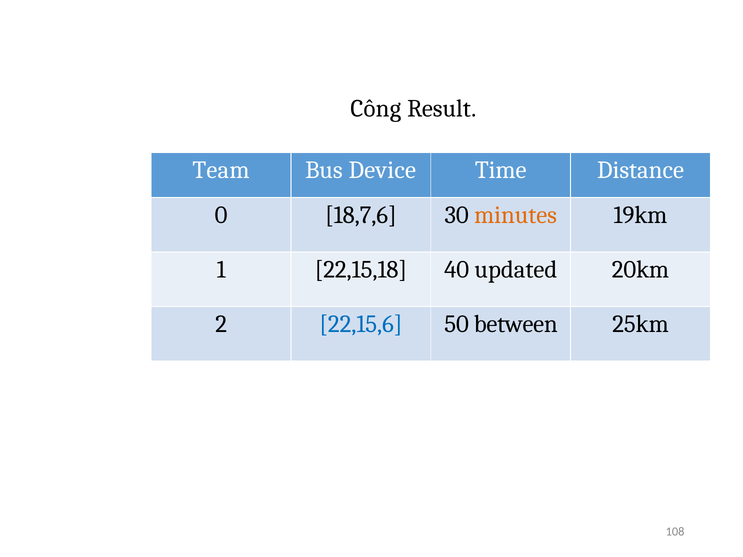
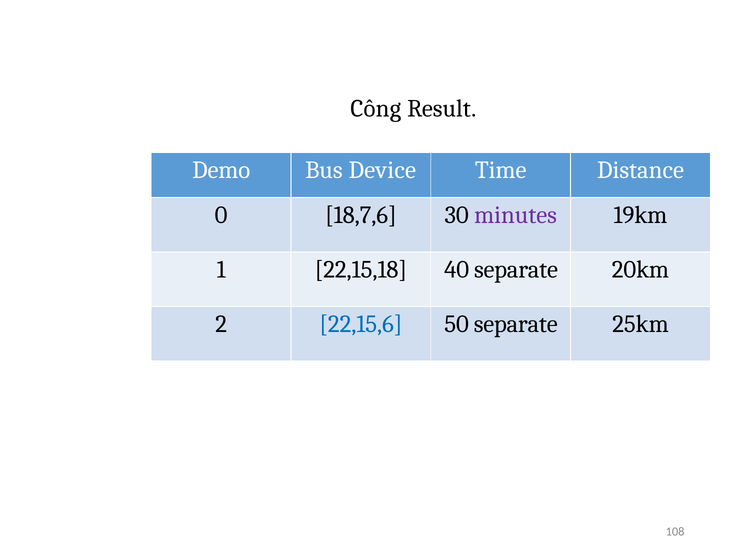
Team: Team -> Demo (221, 170)
minutes colour: orange -> purple (516, 215)
40 updated: updated -> separate (516, 270)
50 between: between -> separate (516, 324)
